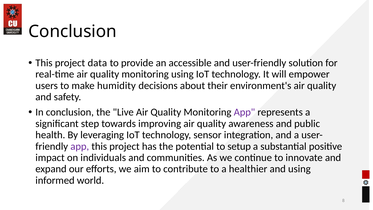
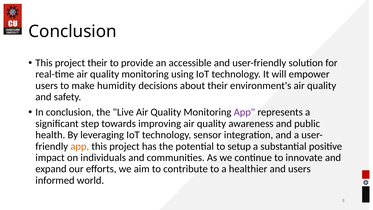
project data: data -> their (97, 63)
app colour: purple -> orange (80, 146)
and using: using -> users (299, 169)
